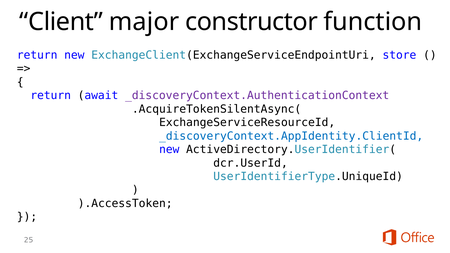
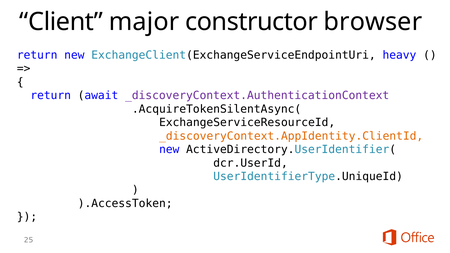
function: function -> browser (373, 22)
store: store -> heavy (399, 55)
_discoveryContext.AppIdentity.ClientId colour: blue -> orange (291, 136)
